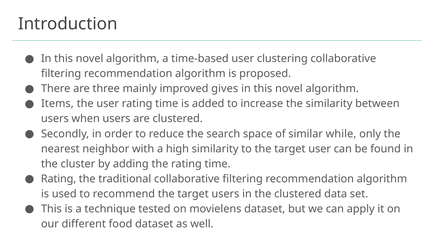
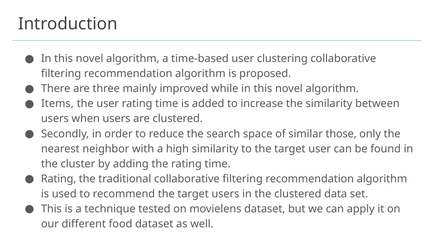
gives: gives -> while (225, 89)
while: while -> those (341, 134)
